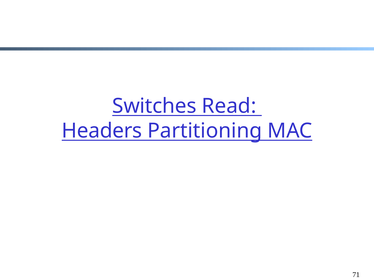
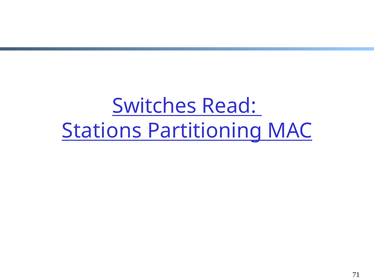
Headers: Headers -> Stations (102, 131)
